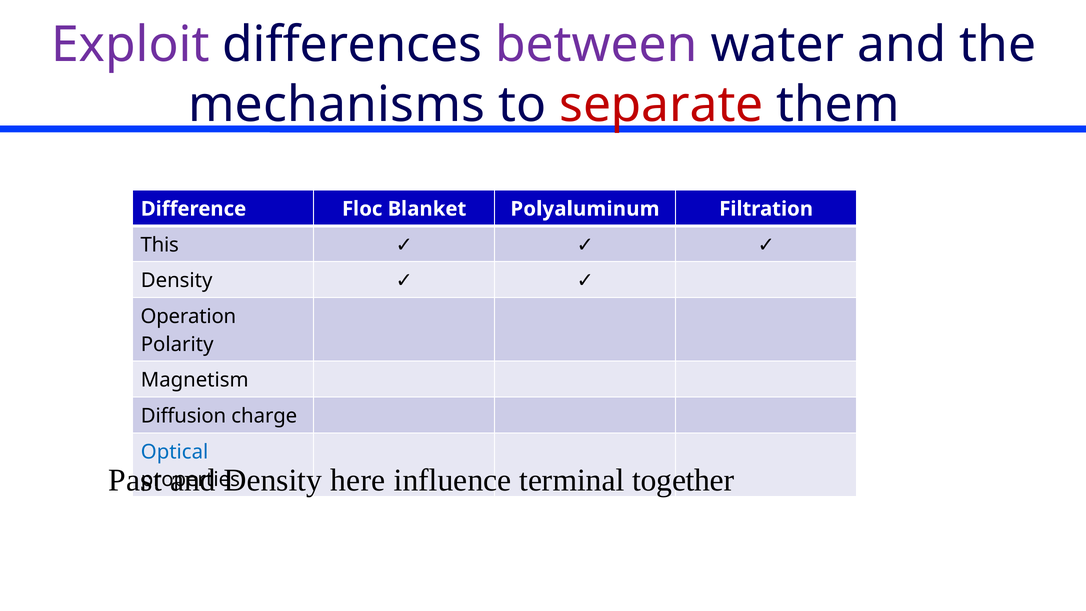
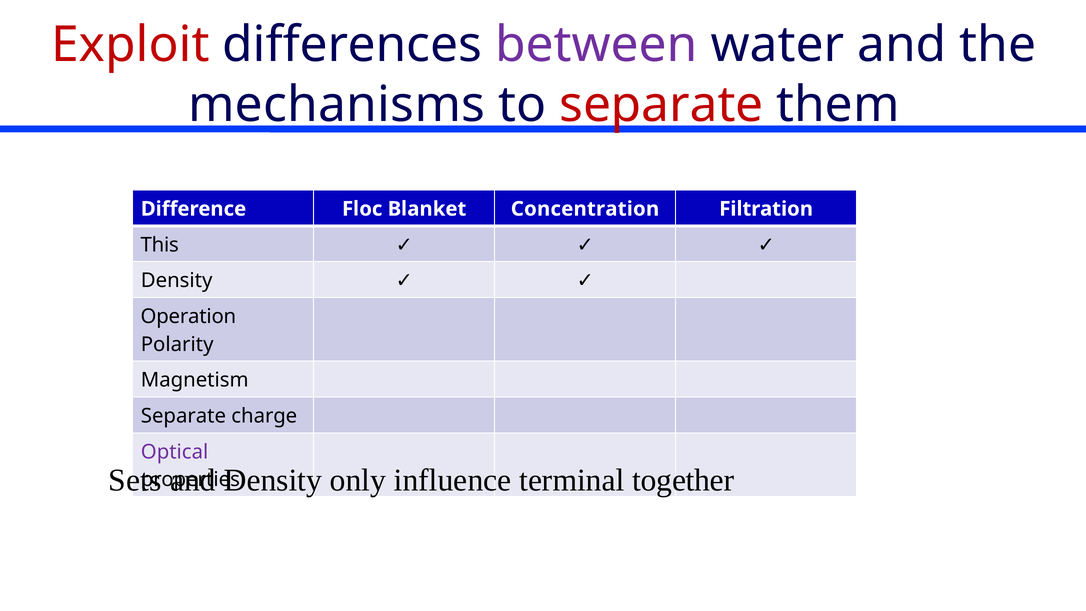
Exploit colour: purple -> red (130, 45)
Polyaluminum: Polyaluminum -> Concentration (585, 209)
Diffusion: Diffusion -> Separate (183, 416)
Optical colour: blue -> purple (175, 452)
Past: Past -> Sets (135, 480)
here: here -> only (358, 480)
